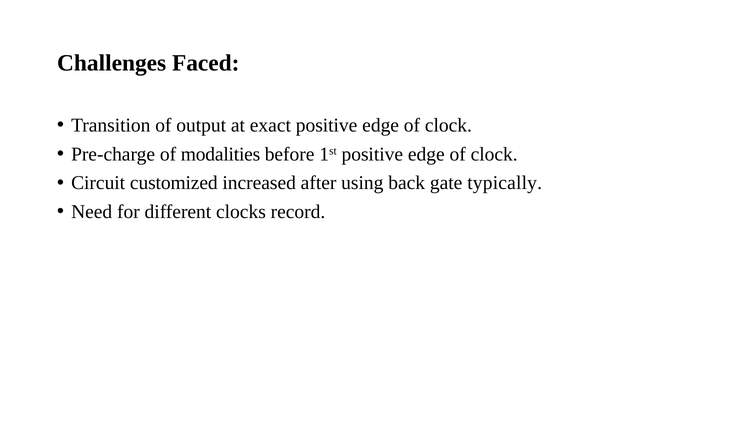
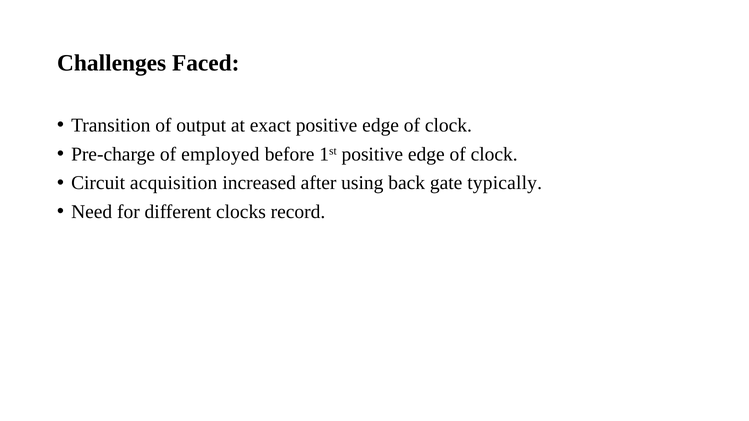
modalities: modalities -> employed (220, 154)
customized: customized -> acquisition (174, 183)
